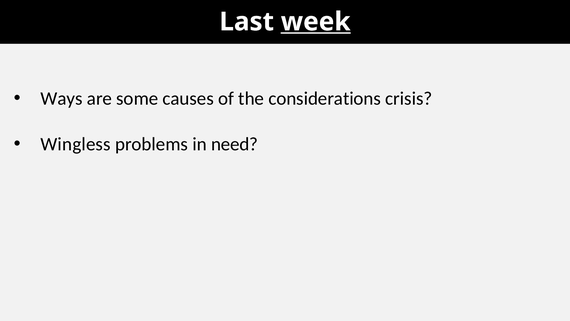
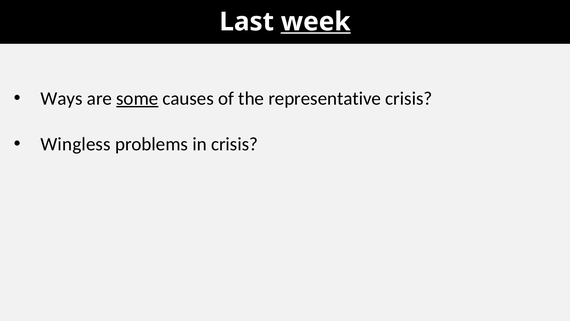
some underline: none -> present (137, 98)
considerations: considerations -> representative (325, 98)
in need: need -> crisis (235, 144)
